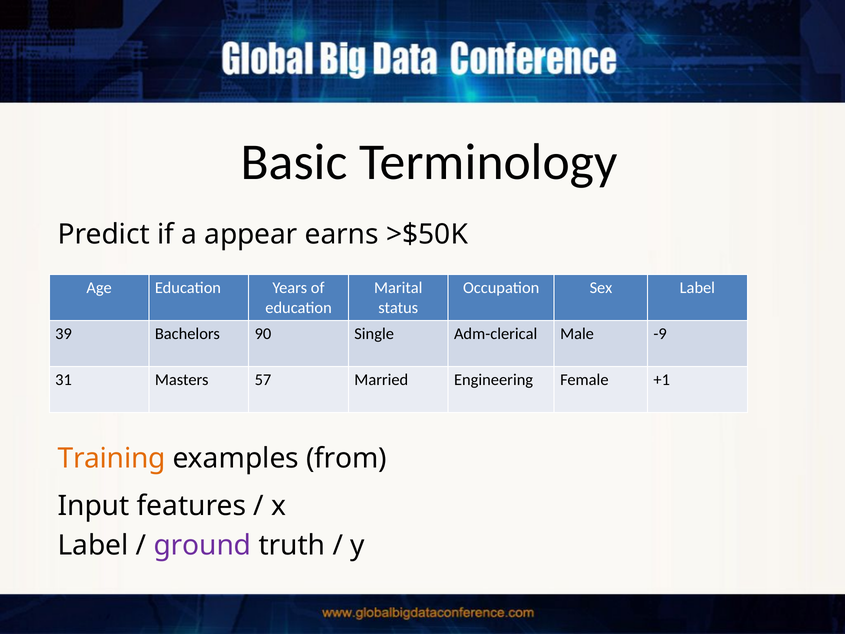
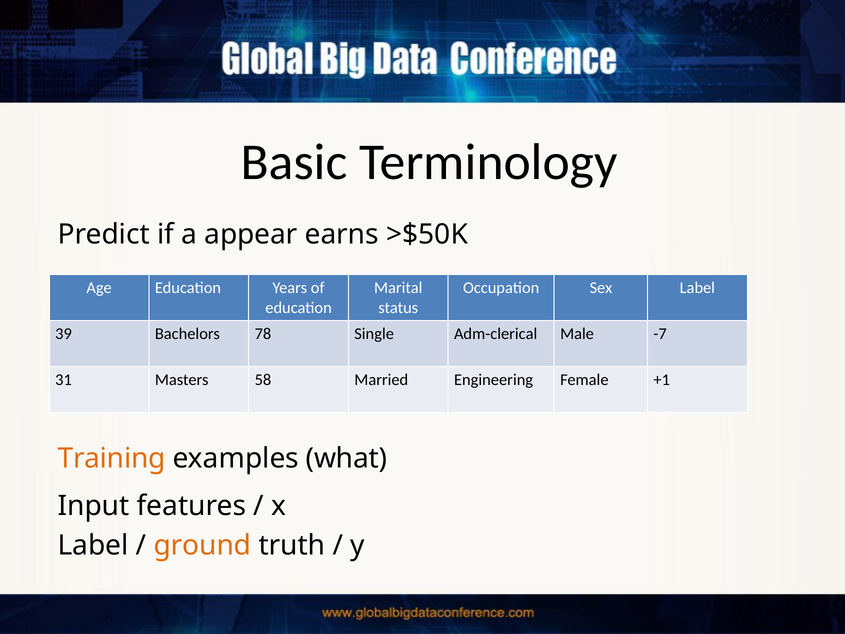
90: 90 -> 78 (263, 334)
-9: -9 -> -7 (660, 334)
57: 57 -> 58 (263, 379)
from: from -> what (346, 458)
ground colour: purple -> orange (203, 545)
